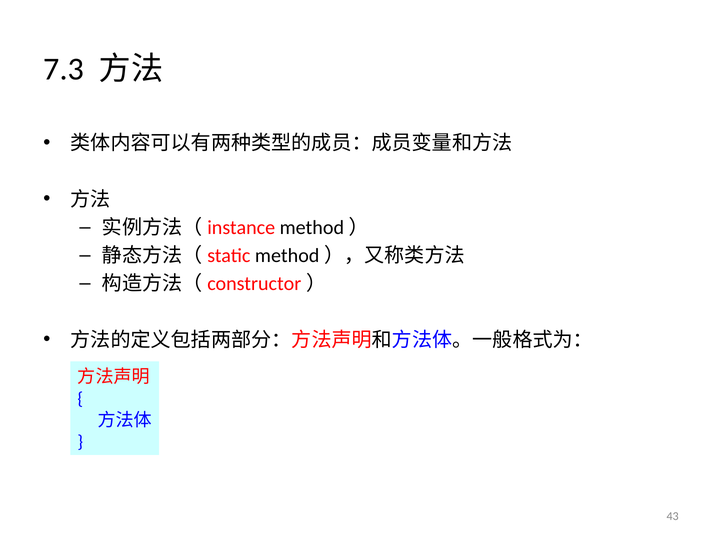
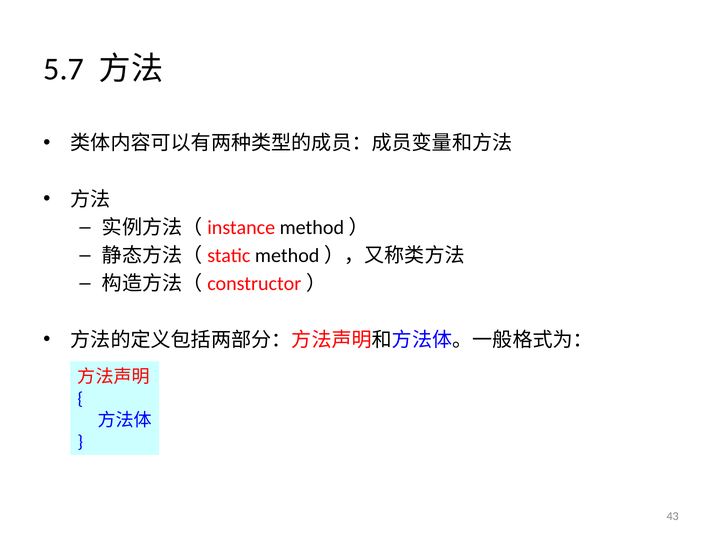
7.3: 7.3 -> 5.7 (64, 69)
